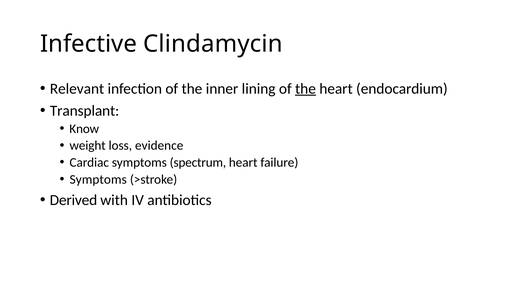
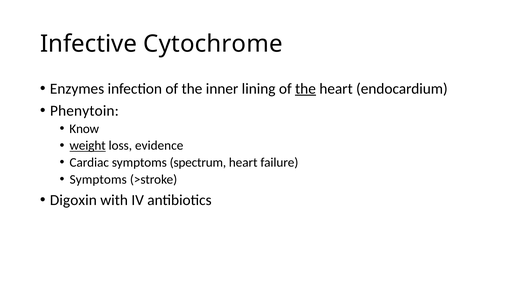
Clindamycin: Clindamycin -> Cytochrome (213, 44)
Relevant: Relevant -> Enzymes (77, 89)
Transplant: Transplant -> Phenytoin (84, 111)
weight underline: none -> present (88, 146)
Derived: Derived -> Digoxin (73, 200)
